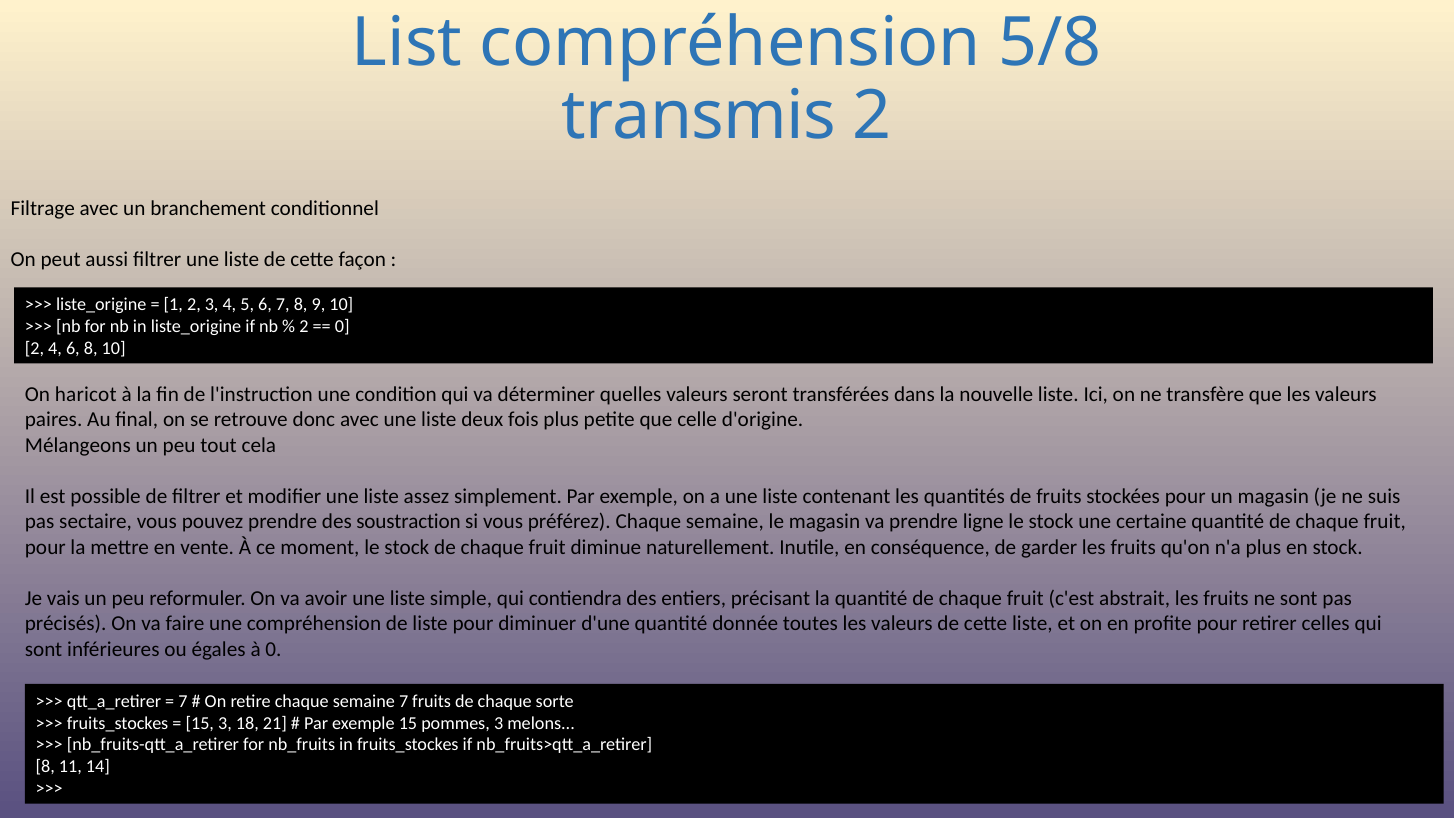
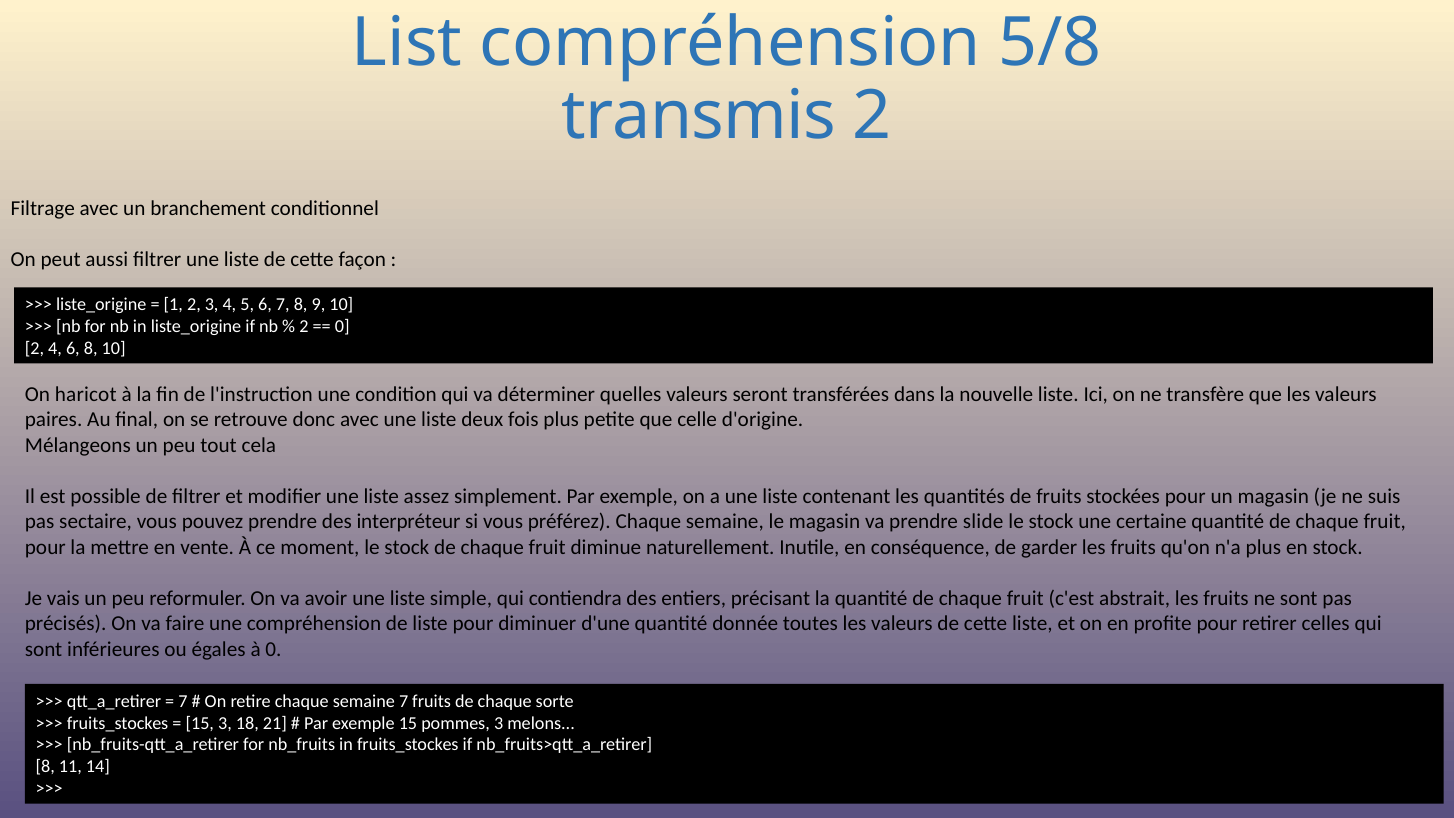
soustraction: soustraction -> interpréteur (409, 522)
ligne: ligne -> slide (983, 522)
